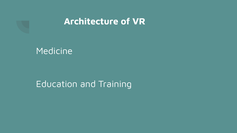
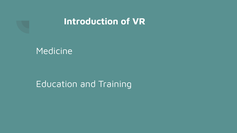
Architecture: Architecture -> Introduction (91, 21)
